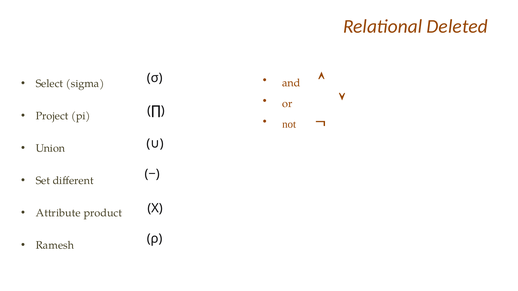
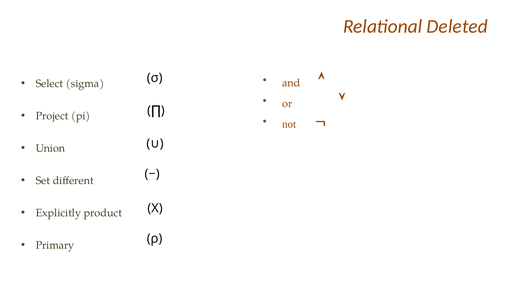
Attribute: Attribute -> Explicitly (58, 213)
Ramesh: Ramesh -> Primary (55, 246)
